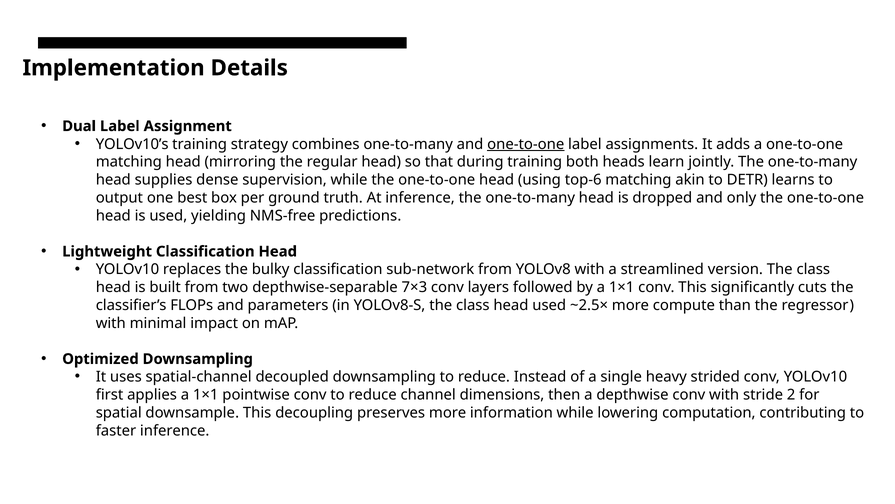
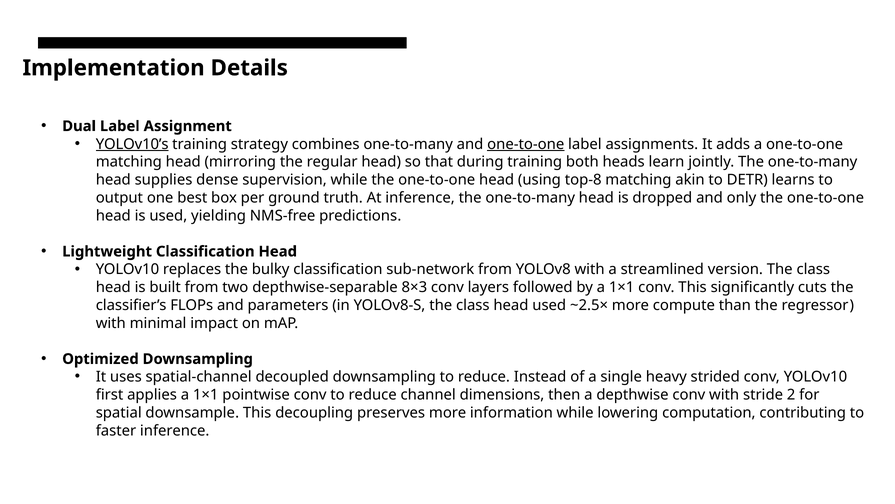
YOLOv10’s underline: none -> present (132, 144)
top-6: top-6 -> top-8 (583, 180)
7×3: 7×3 -> 8×3 (414, 287)
